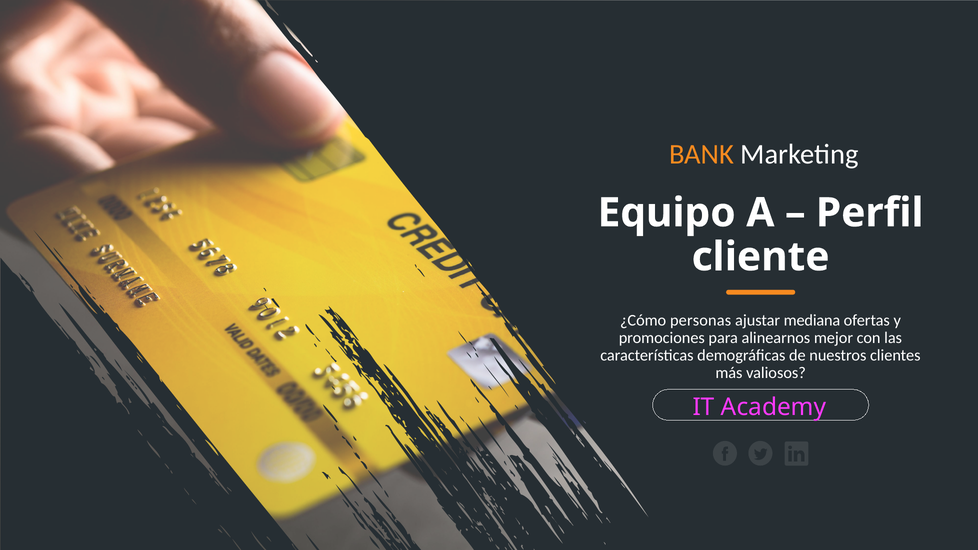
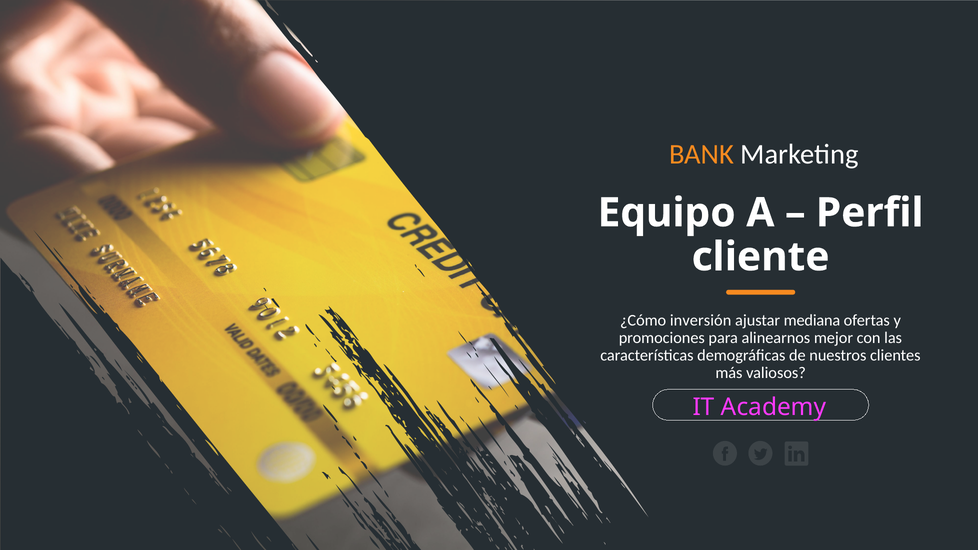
personas: personas -> inversión (701, 320)
